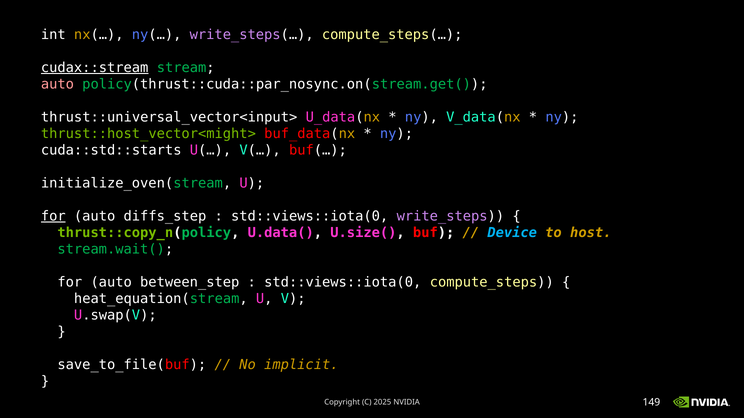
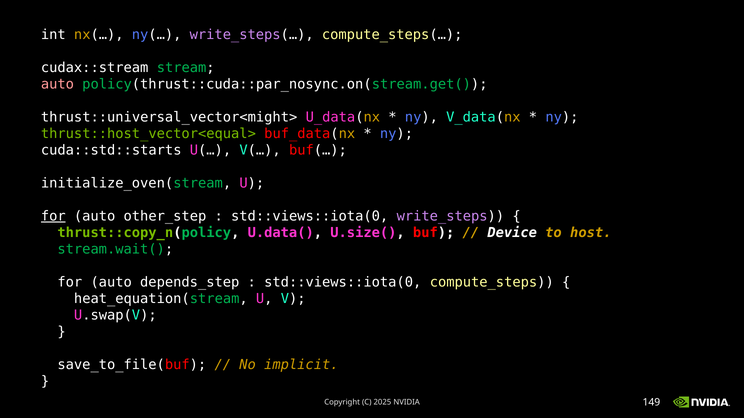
cudax::stream underline: present -> none (95, 68)
thrust::universal_vector<input>: thrust::universal_vector<input> -> thrust::universal_vector<might> (169, 117)
thrust::host_vector<might>: thrust::host_vector<might> -> thrust::host_vector<equal> (148, 134)
diffs_step: diffs_step -> other_step (165, 216)
Device colour: light blue -> white (512, 233)
between_step: between_step -> depends_step (190, 283)
